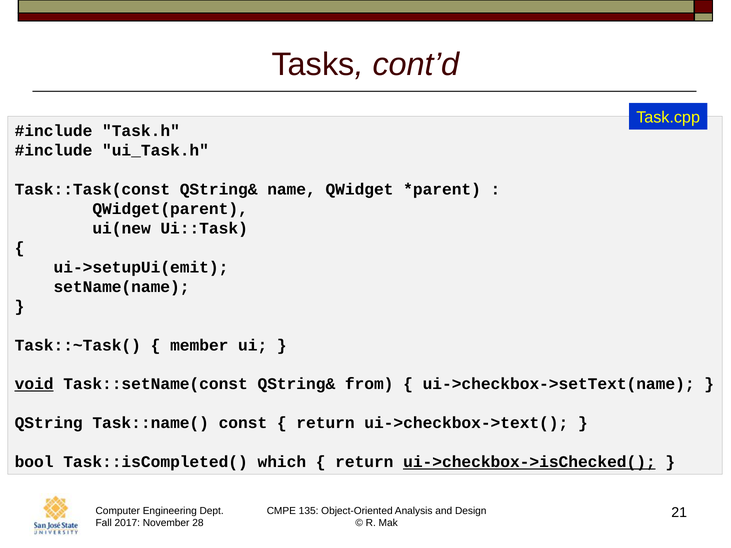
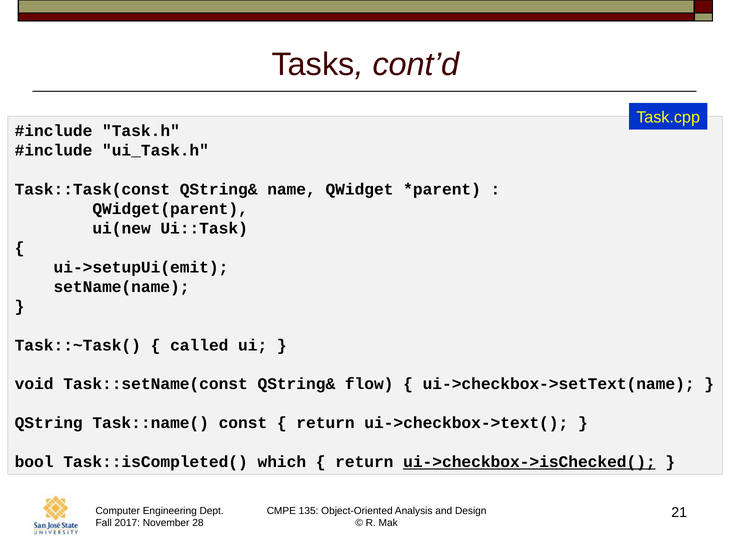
member: member -> called (199, 345)
void underline: present -> none (34, 384)
from: from -> flow (369, 384)
